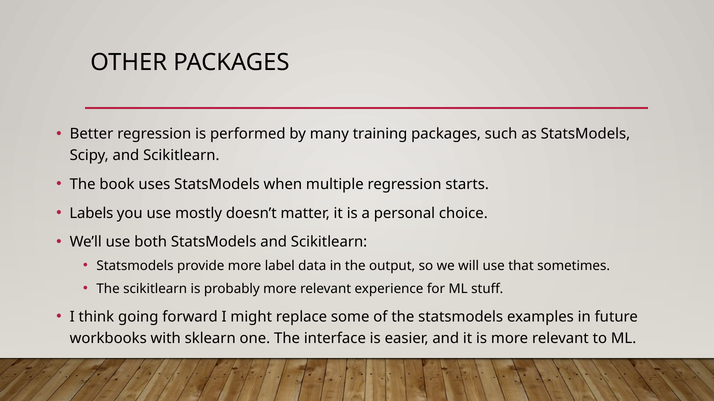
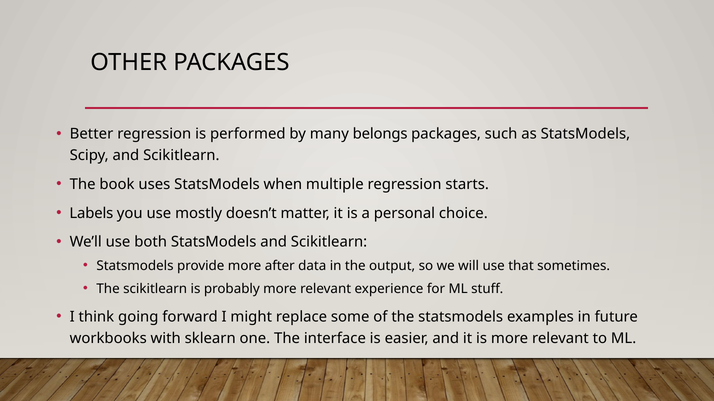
training: training -> belongs (380, 134)
label: label -> after (280, 266)
